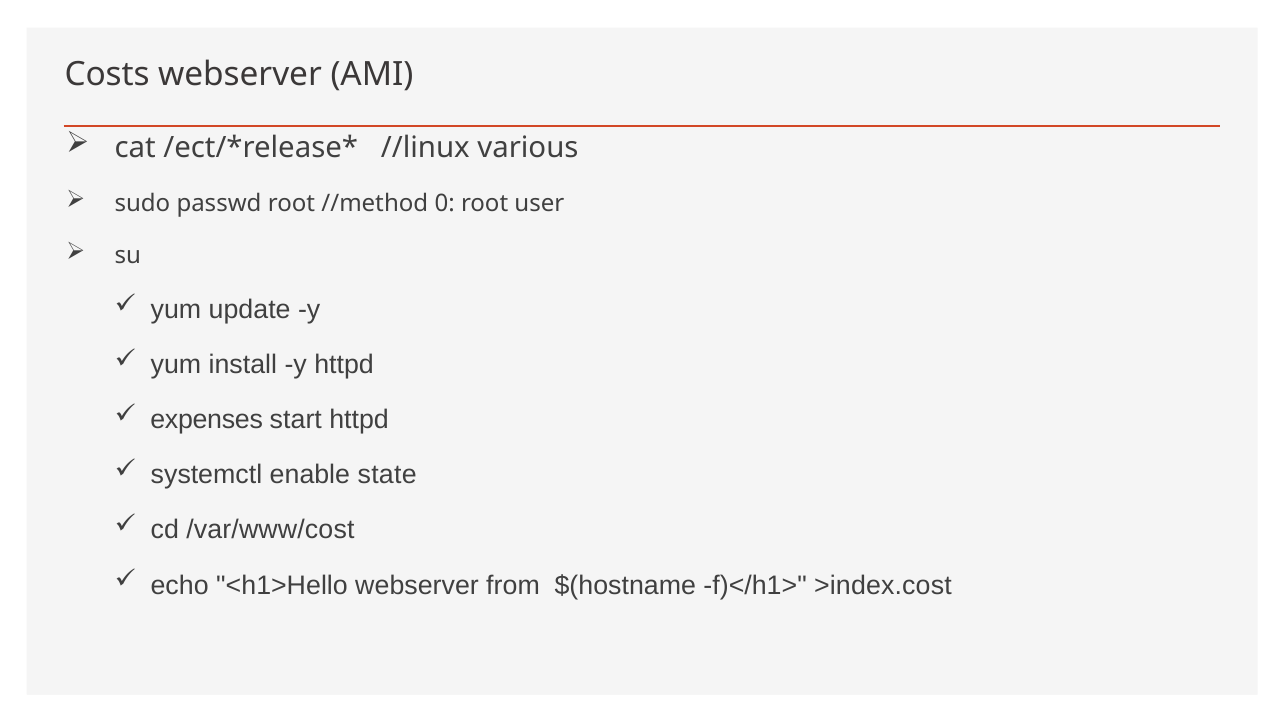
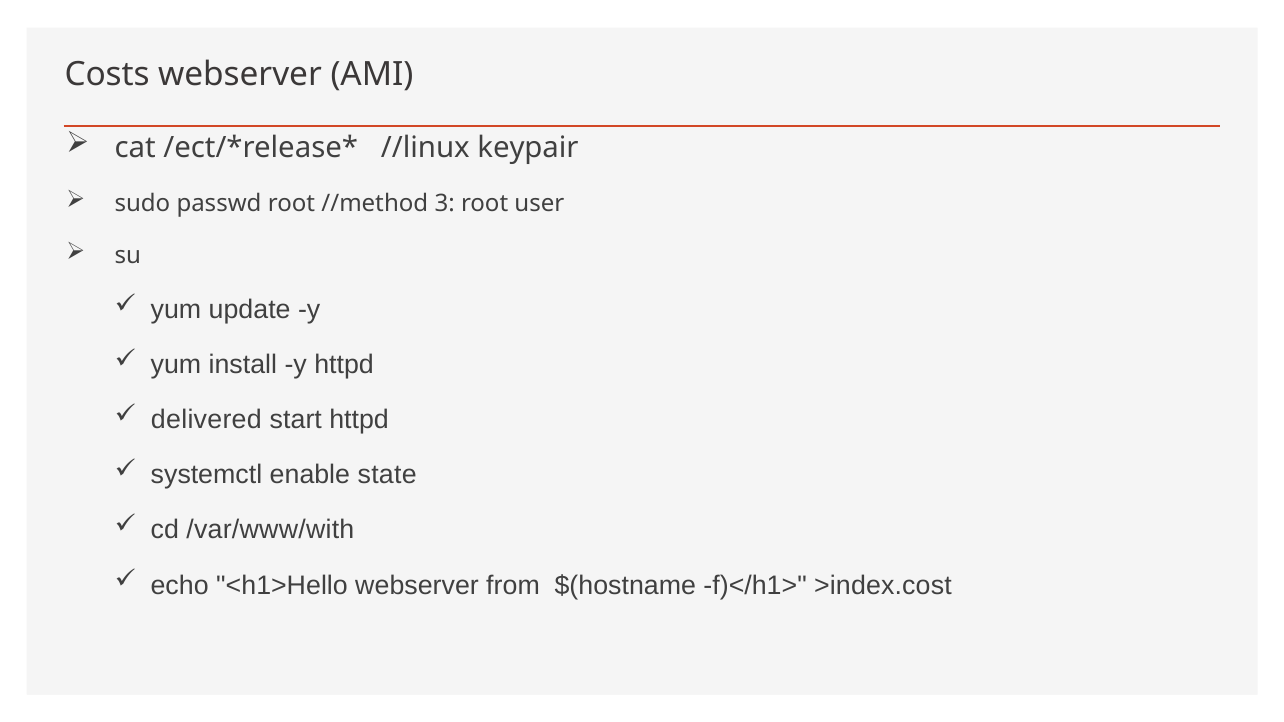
various: various -> keypair (528, 148)
0: 0 -> 3 (445, 204)
expenses: expenses -> delivered (206, 420)
/var/www/cost: /var/www/cost -> /var/www/with (270, 530)
